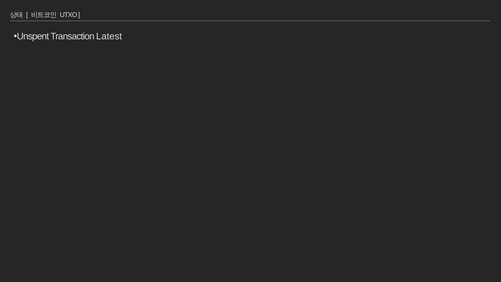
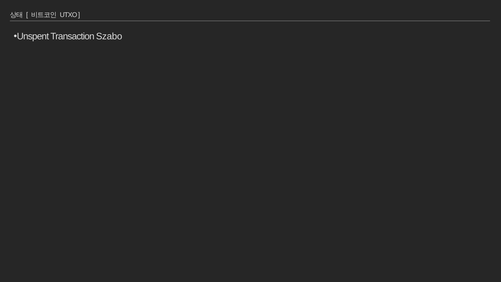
Latest: Latest -> Szabo (109, 36)
